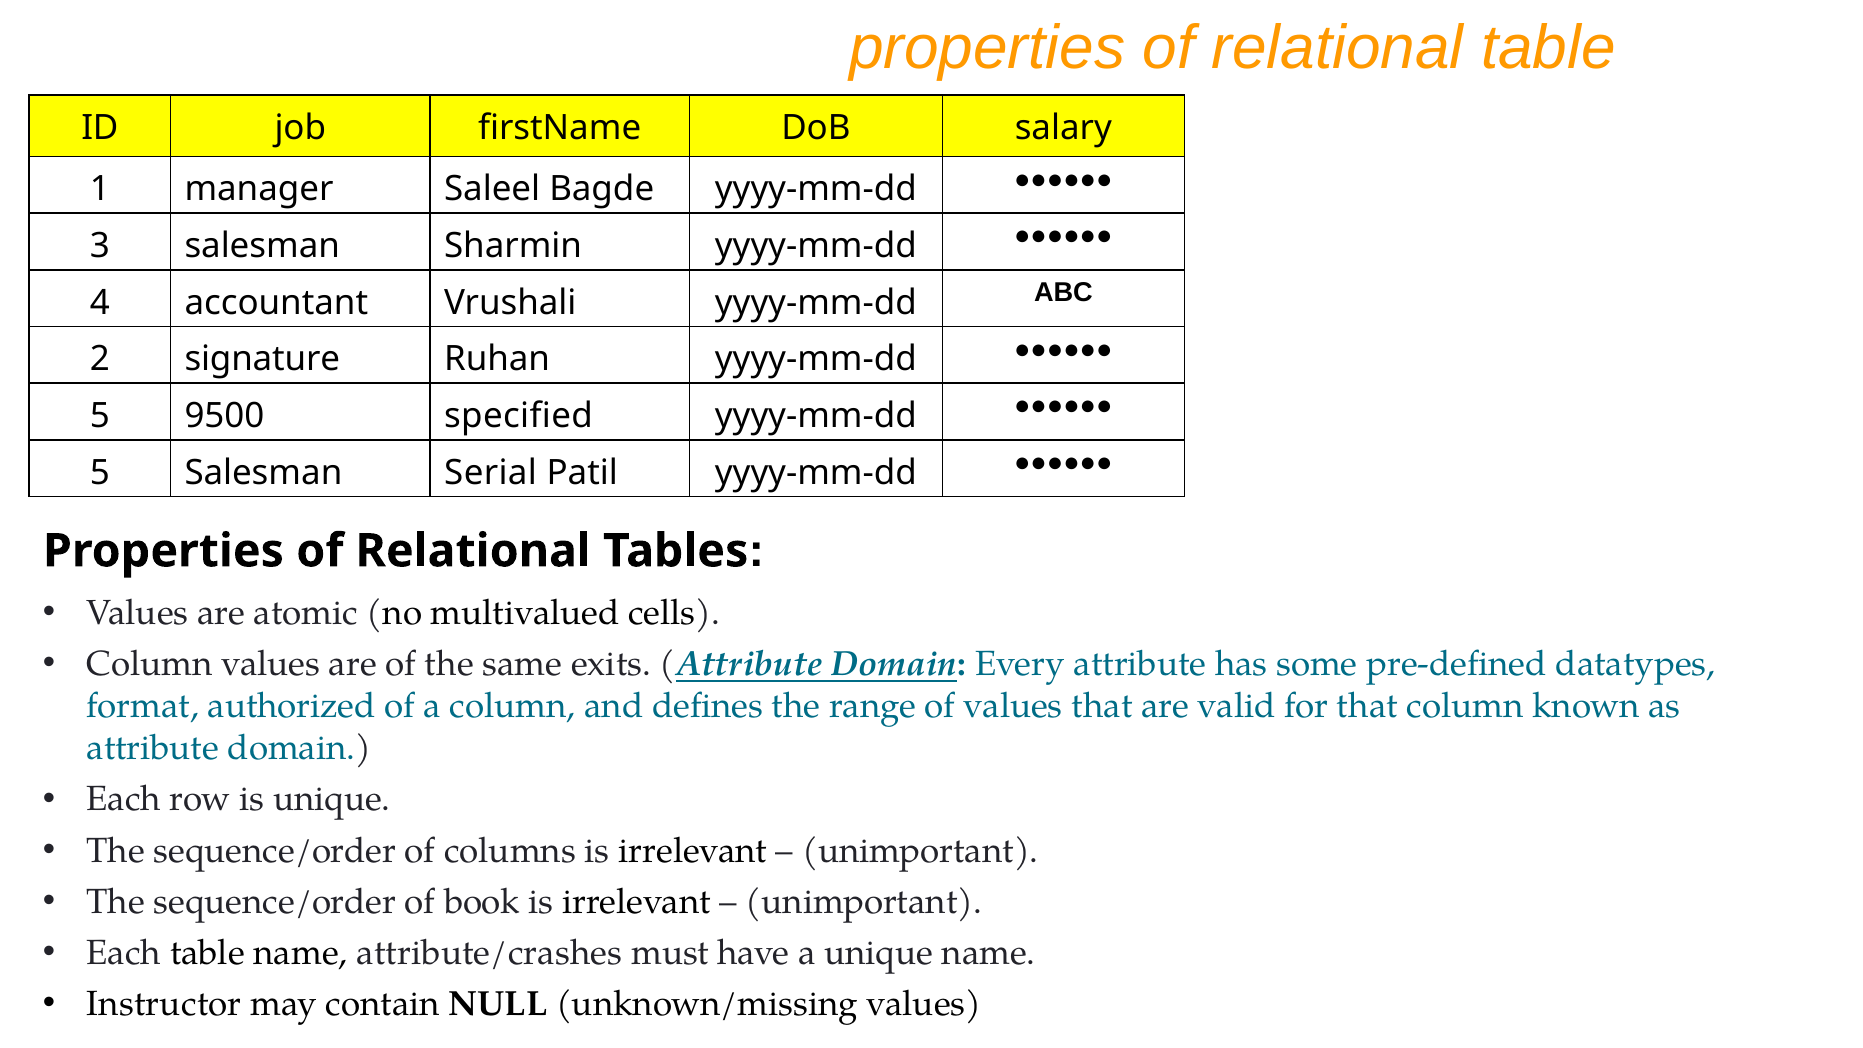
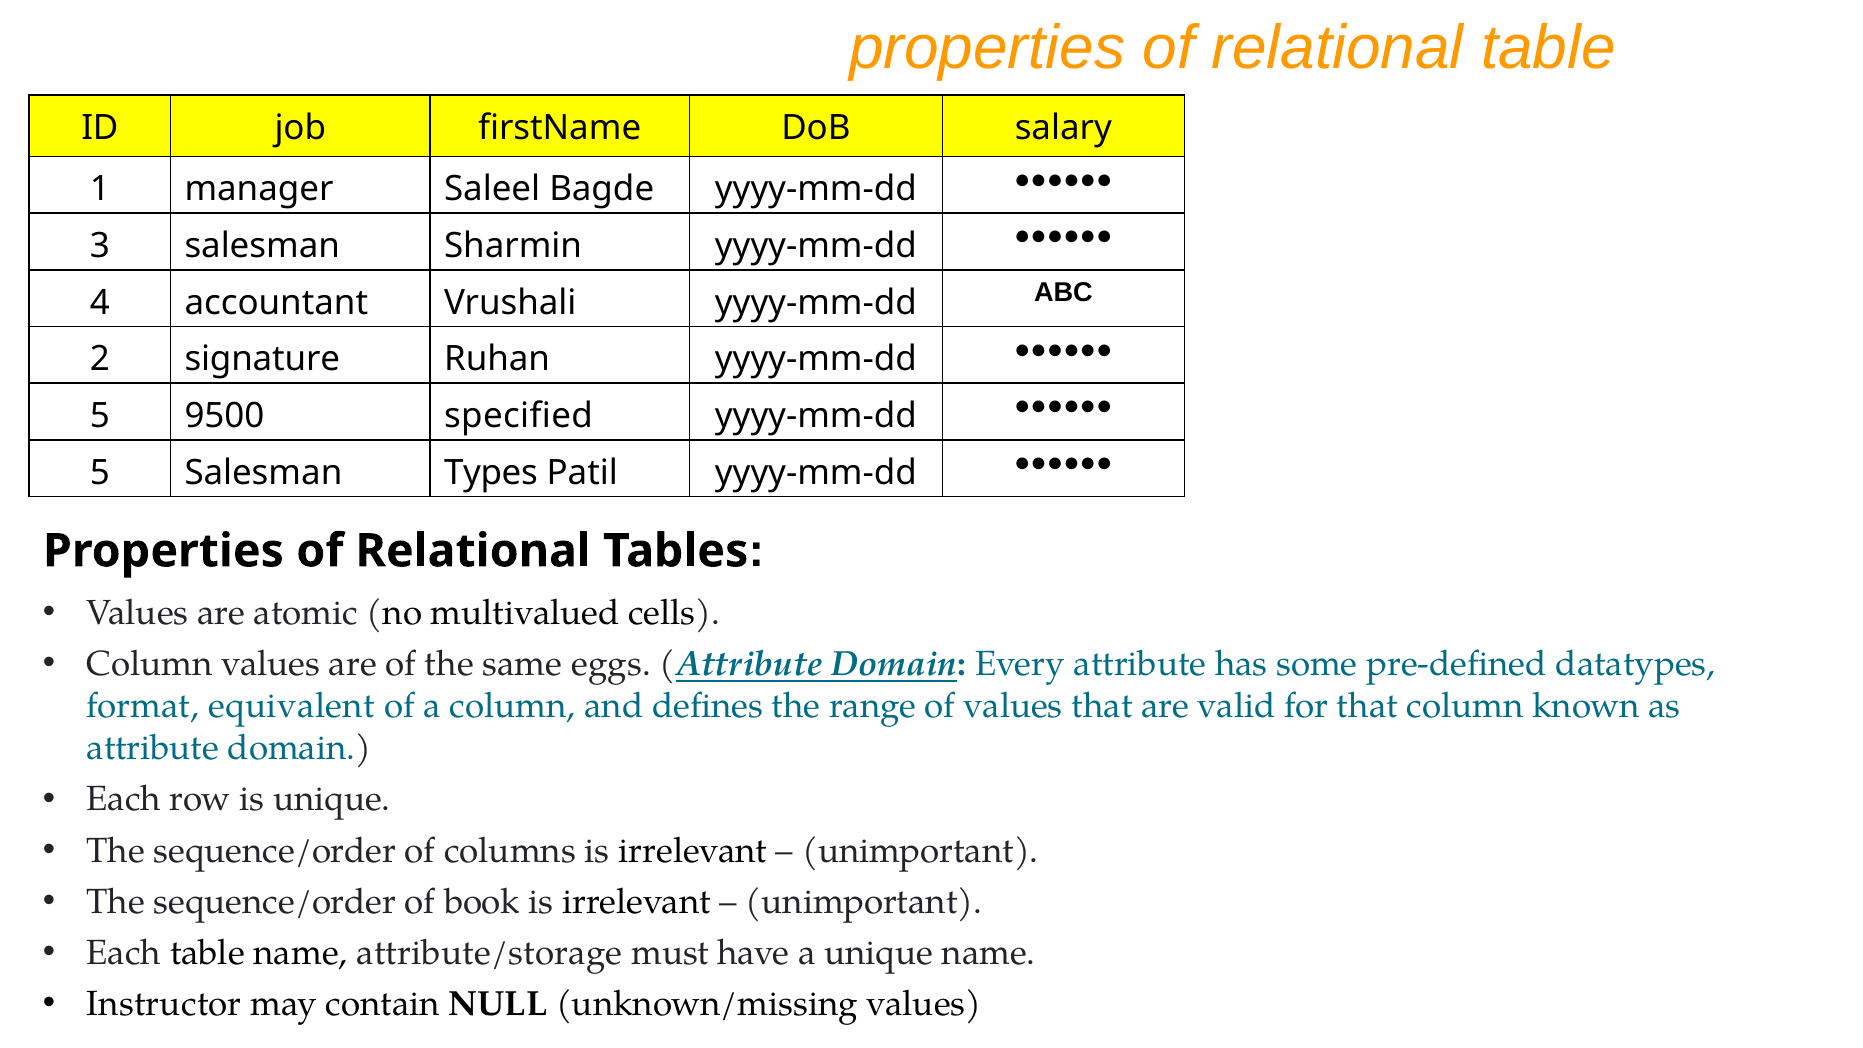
Serial: Serial -> Types (491, 473)
exits: exits -> eggs (611, 664)
authorized: authorized -> equivalent (292, 706)
attribute/crashes: attribute/crashes -> attribute/storage (490, 953)
